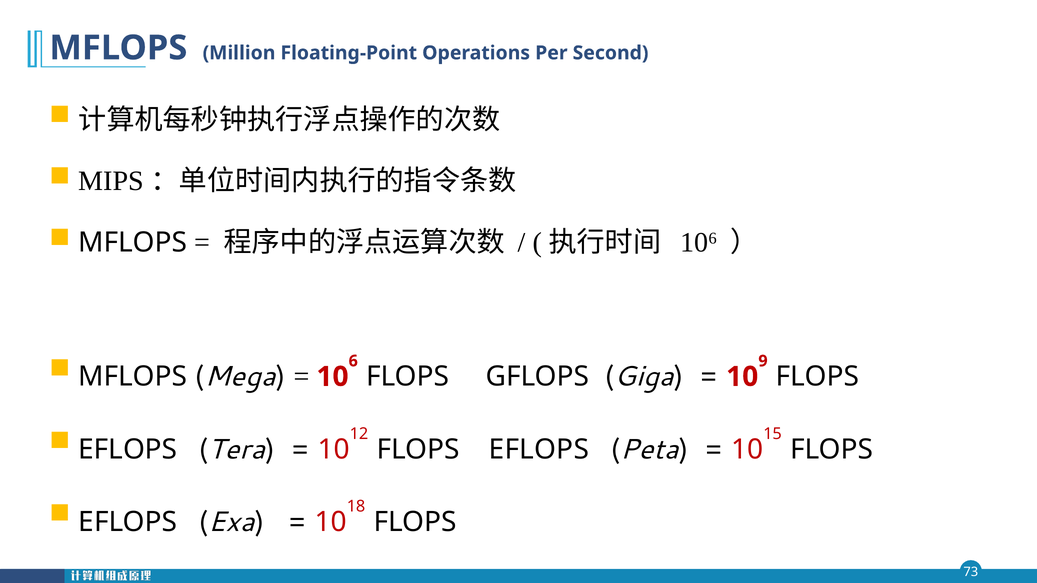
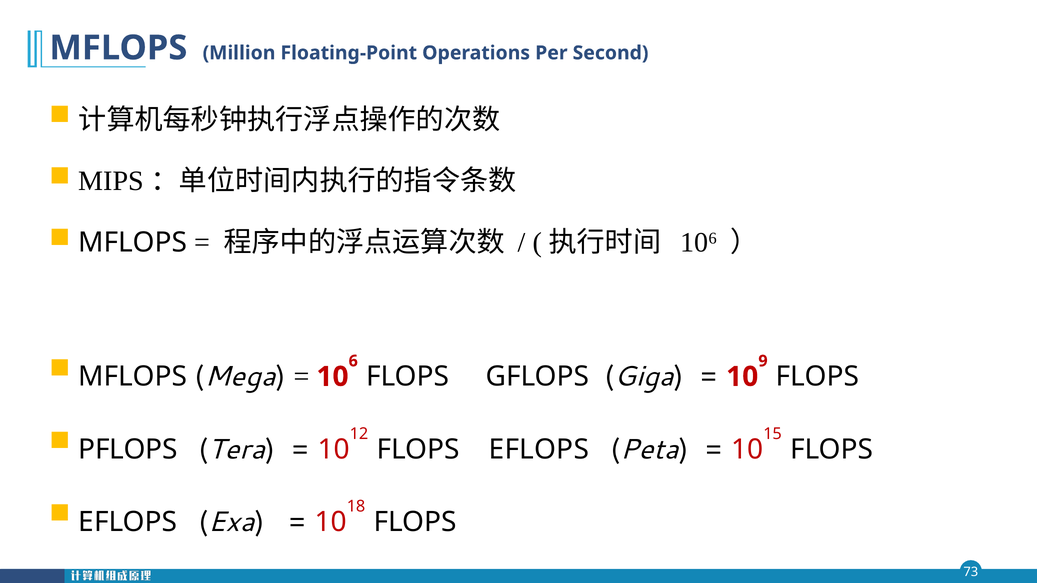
EFLOPS: EFLOPS -> PFLOPS (128, 450)
